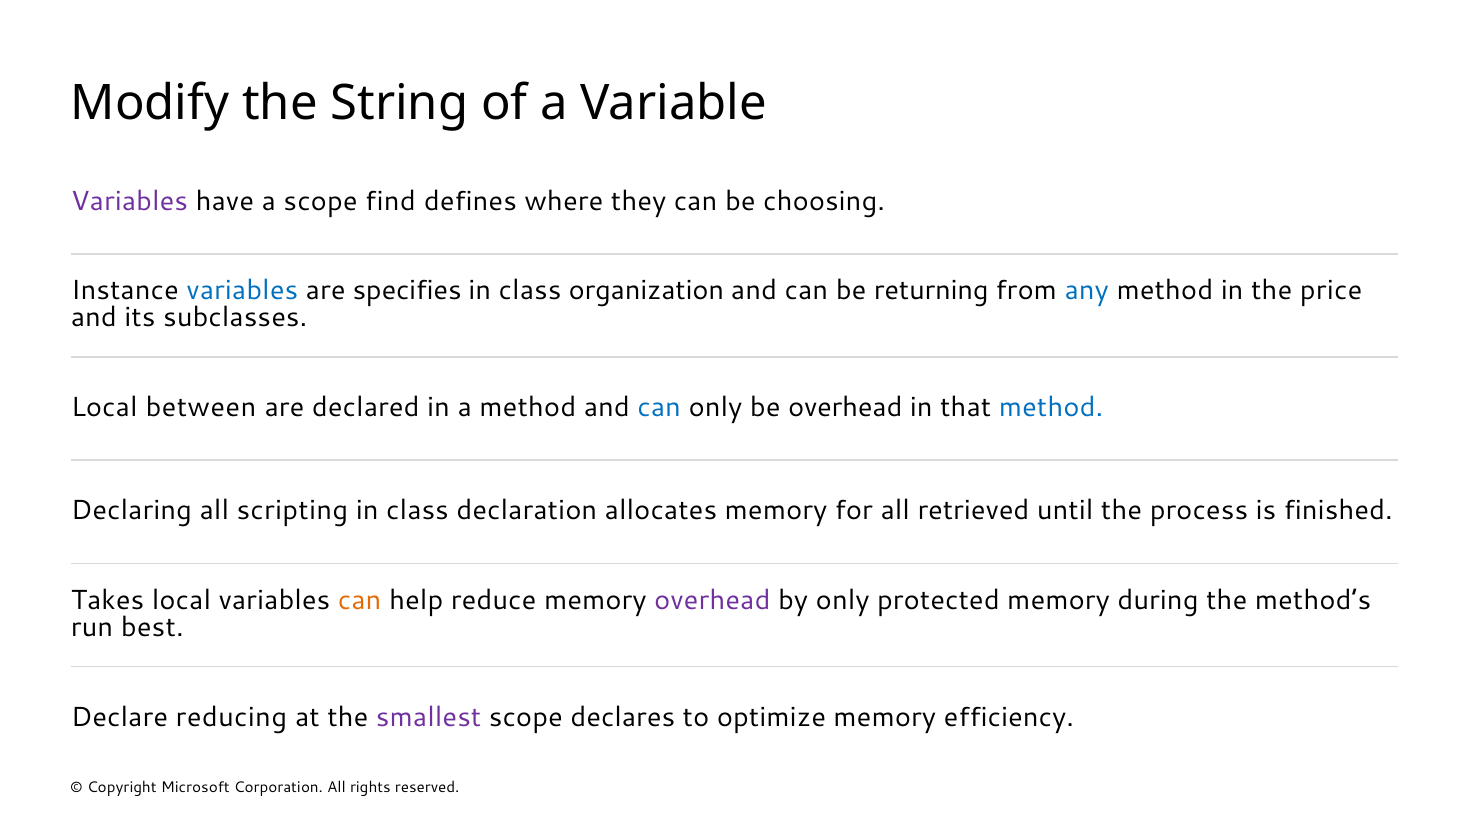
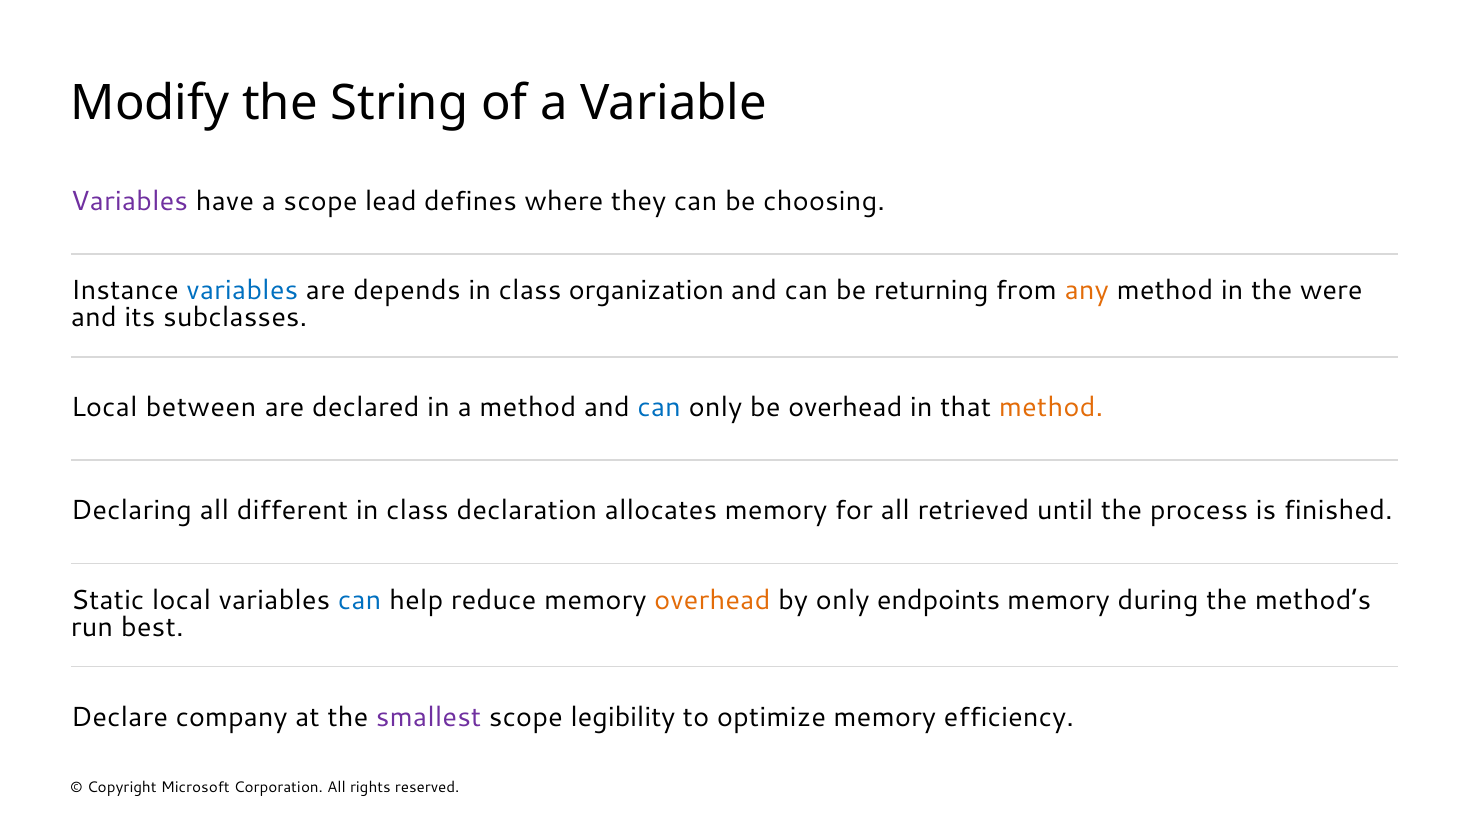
find: find -> lead (391, 201)
specifies: specifies -> depends (407, 291)
any colour: blue -> orange (1087, 291)
price: price -> were (1331, 291)
method colour: blue -> orange (1051, 407)
scripting: scripting -> different (292, 510)
Takes: Takes -> Static (108, 600)
can colour: orange -> blue (360, 600)
overhead colour: purple -> orange (712, 600)
protected: protected -> endpoints (939, 600)
reducing: reducing -> company (232, 716)
declares: declares -> legibility (623, 716)
